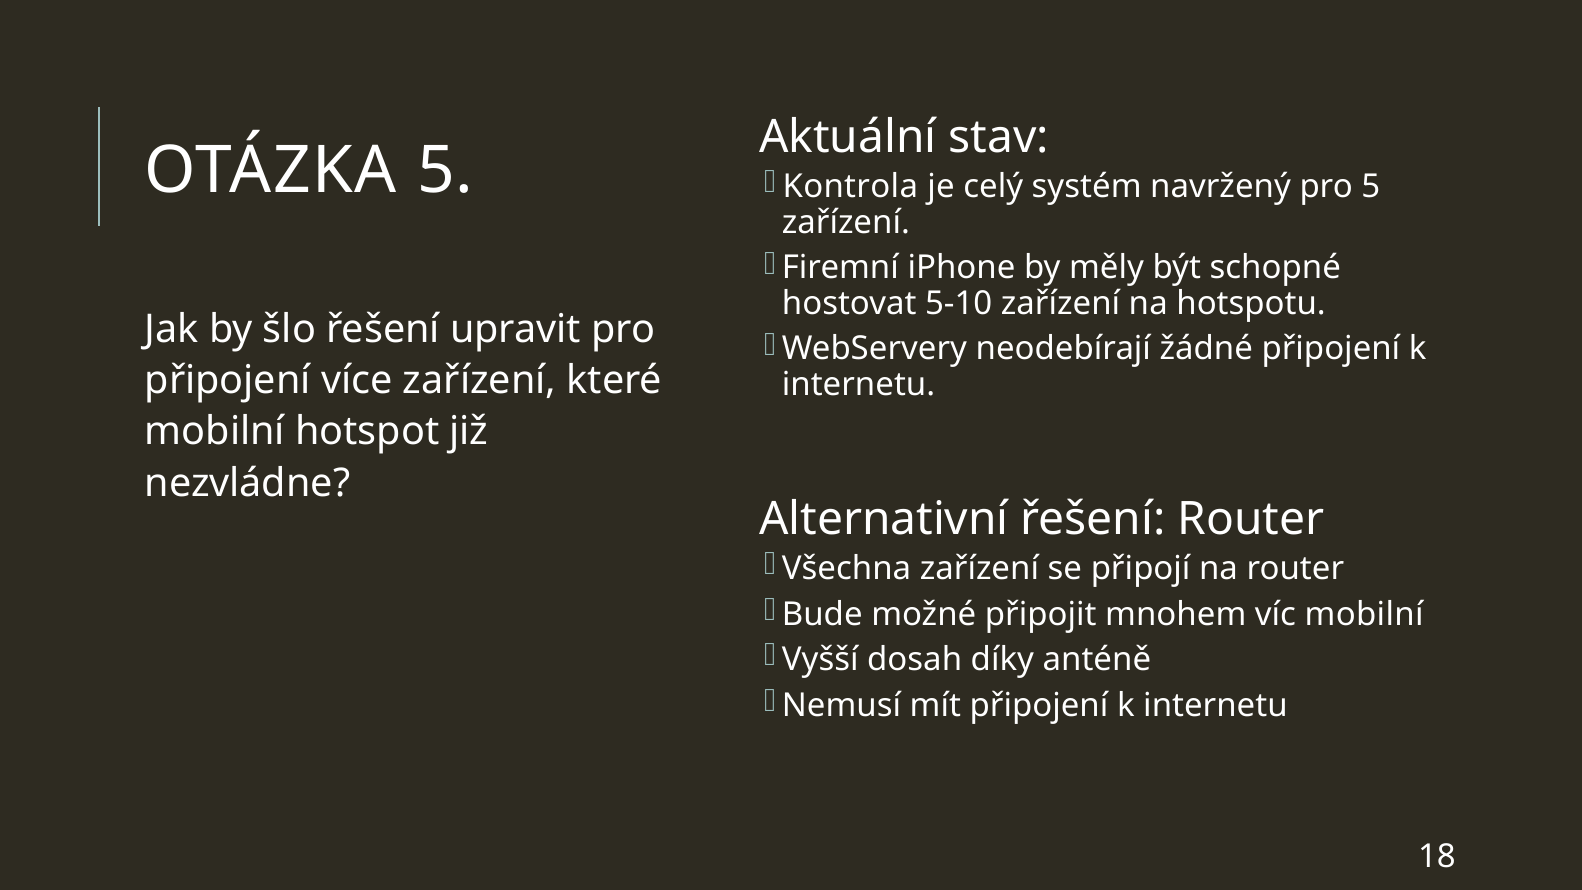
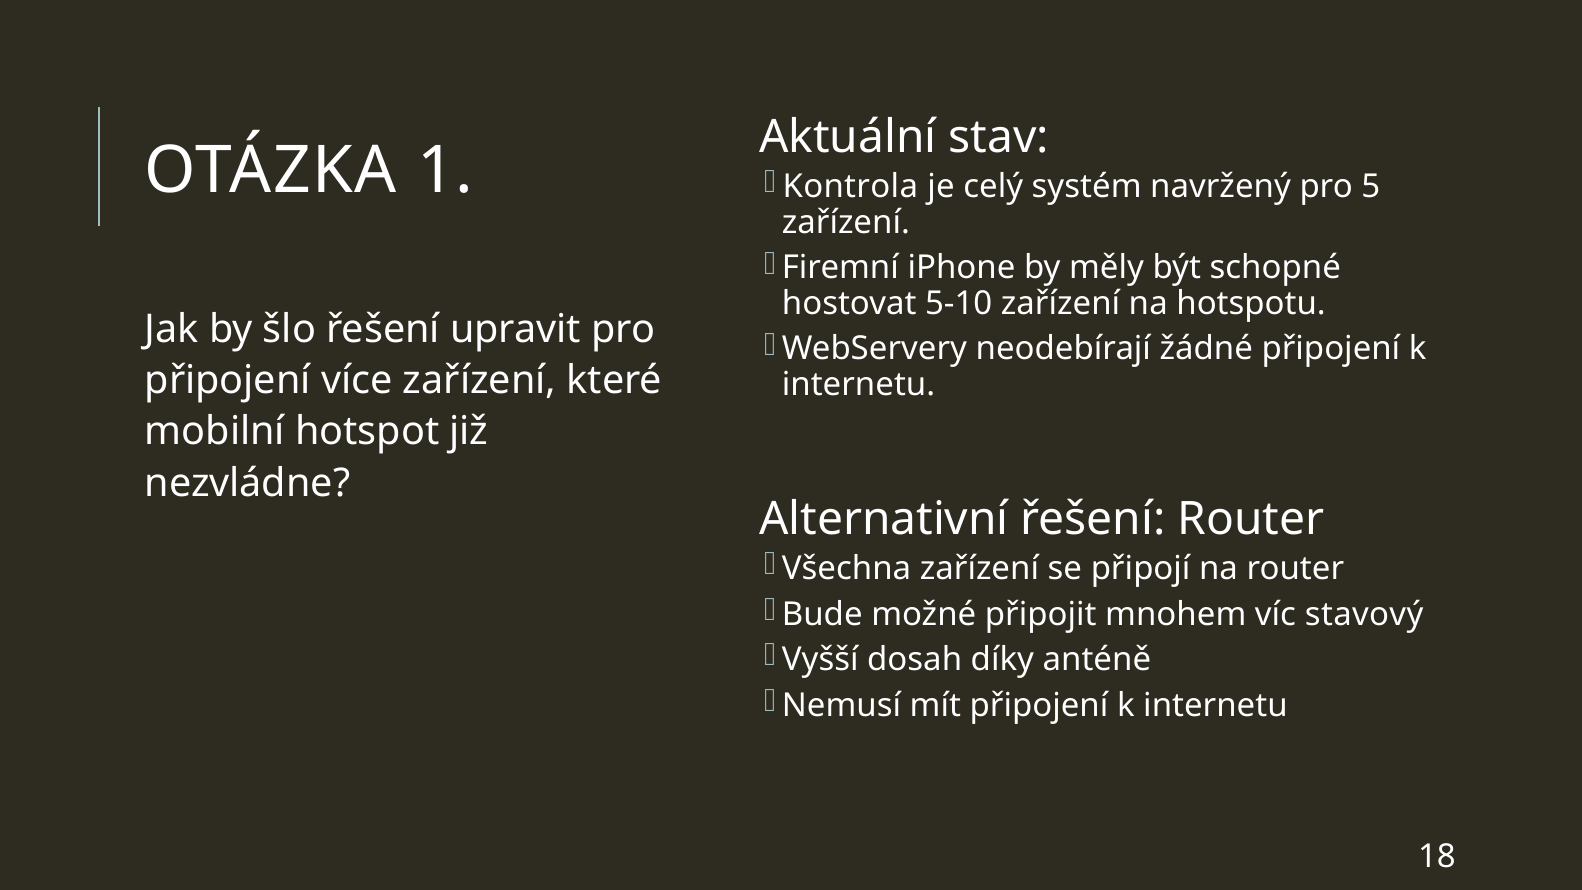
OTÁZKA 5: 5 -> 1 (445, 171)
víc mobilní: mobilní -> stavový (1364, 614)
